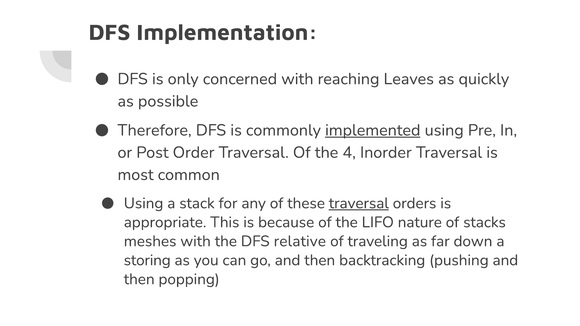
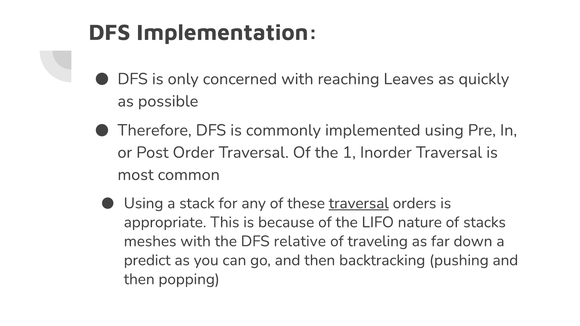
implemented underline: present -> none (373, 130)
4: 4 -> 1 (349, 153)
storing: storing -> predict (147, 260)
